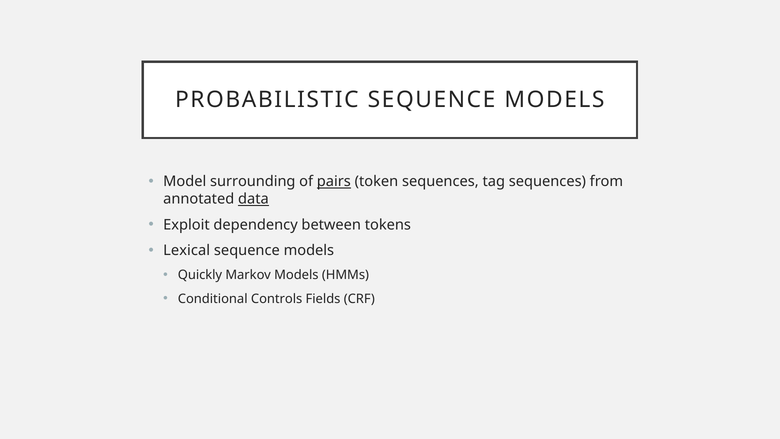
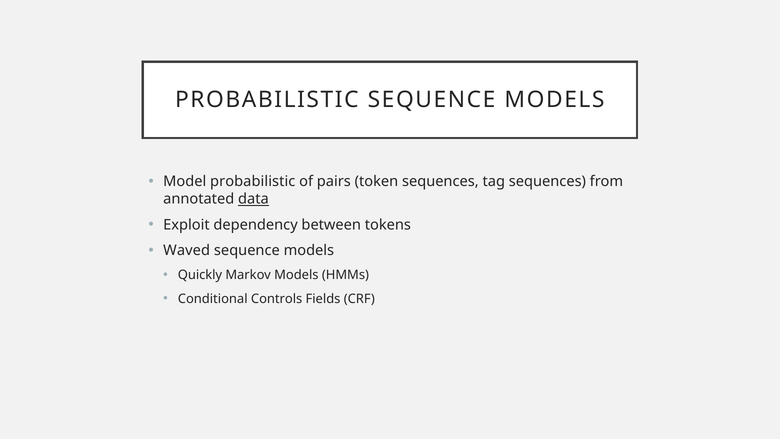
Model surrounding: surrounding -> probabilistic (253, 181)
pairs underline: present -> none (334, 181)
Lexical: Lexical -> Waved (187, 250)
